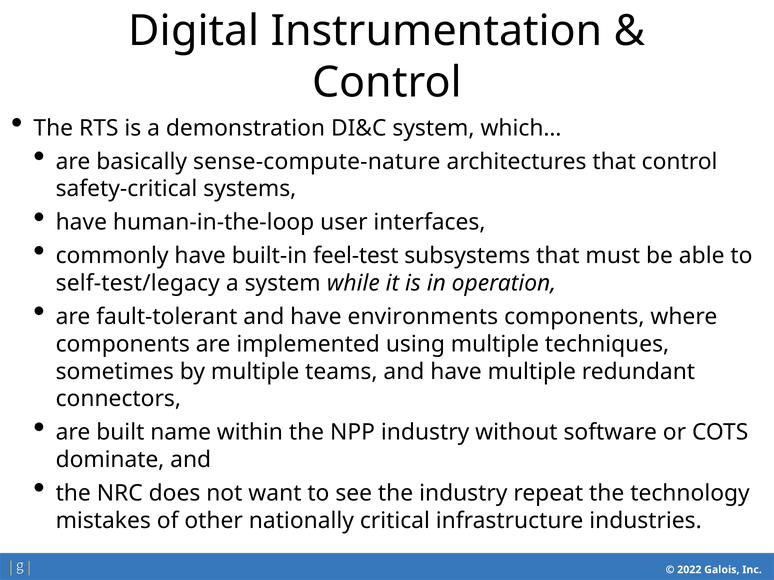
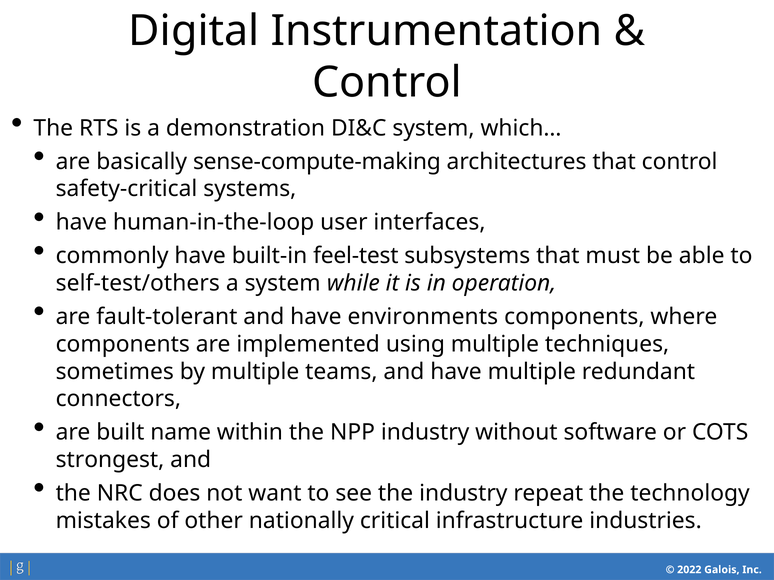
sense-compute-nature: sense-compute-nature -> sense-compute-making (317, 162)
self-test/legacy: self-test/legacy -> self-test/others (138, 283)
dominate: dominate -> strongest (110, 460)
